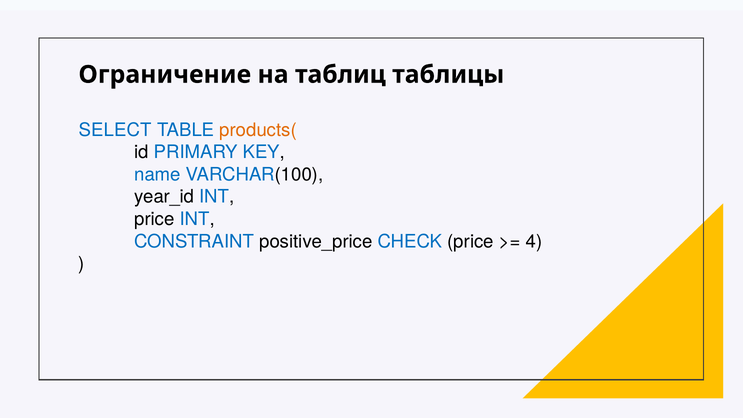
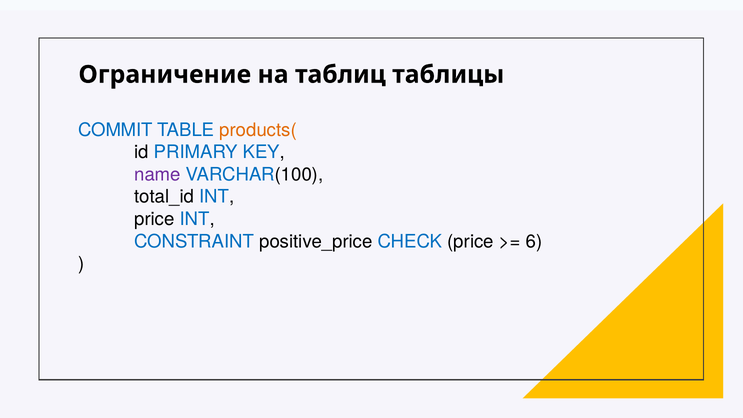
SELECT: SELECT -> COMMIT (115, 130)
name colour: blue -> purple (157, 174)
year_id: year_id -> total_id (164, 197)
4: 4 -> 6 (534, 241)
